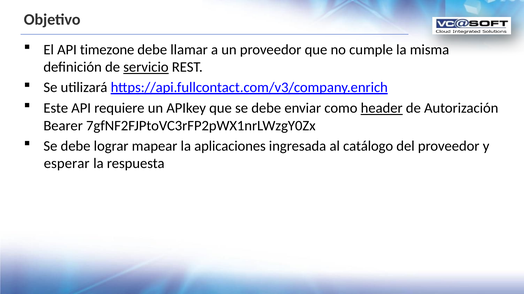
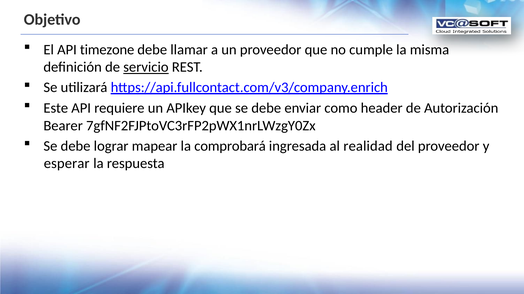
header underline: present -> none (382, 108)
aplicaciones: aplicaciones -> comprobará (230, 146)
catálogo: catálogo -> realidad (368, 146)
